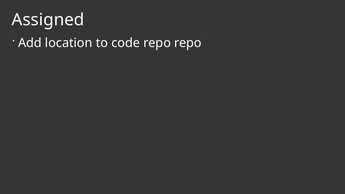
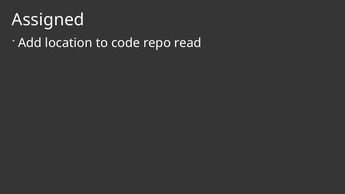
repo repo: repo -> read (188, 43)
